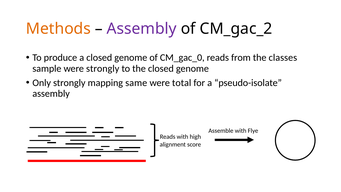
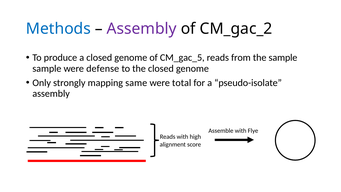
Methods colour: orange -> blue (58, 29)
CM_gac_0: CM_gac_0 -> CM_gac_5 (182, 58)
the classes: classes -> sample (283, 58)
were strongly: strongly -> defense (103, 68)
